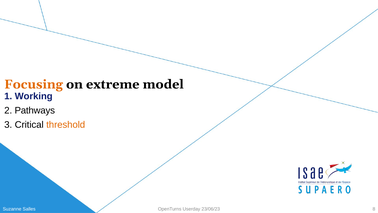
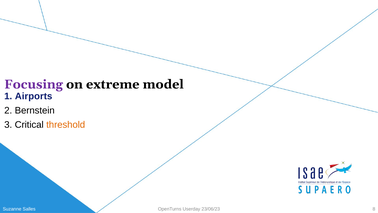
Focusing colour: orange -> purple (34, 84)
Working: Working -> Airports (34, 96)
Pathways: Pathways -> Bernstein (35, 110)
